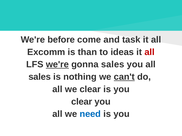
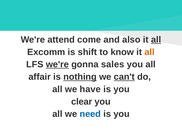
before: before -> attend (61, 40)
task: task -> also (131, 40)
all underline: none -> present (156, 40)
than: than -> shift (87, 52)
ideas: ideas -> know (122, 52)
all colour: red -> orange (150, 52)
sales: sales -> affair (40, 77)
nothing underline: none -> present (80, 77)
we clear: clear -> have (90, 90)
